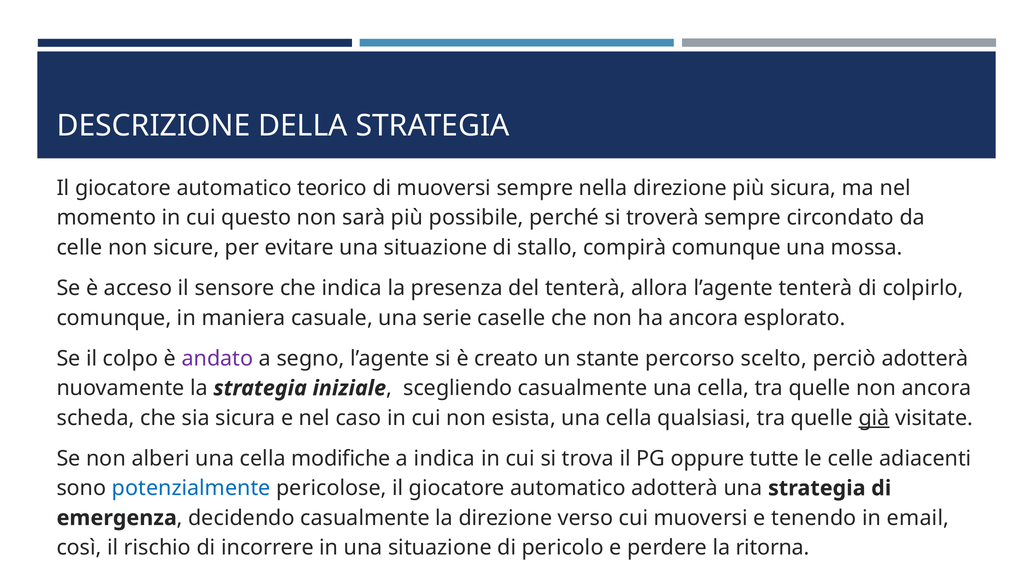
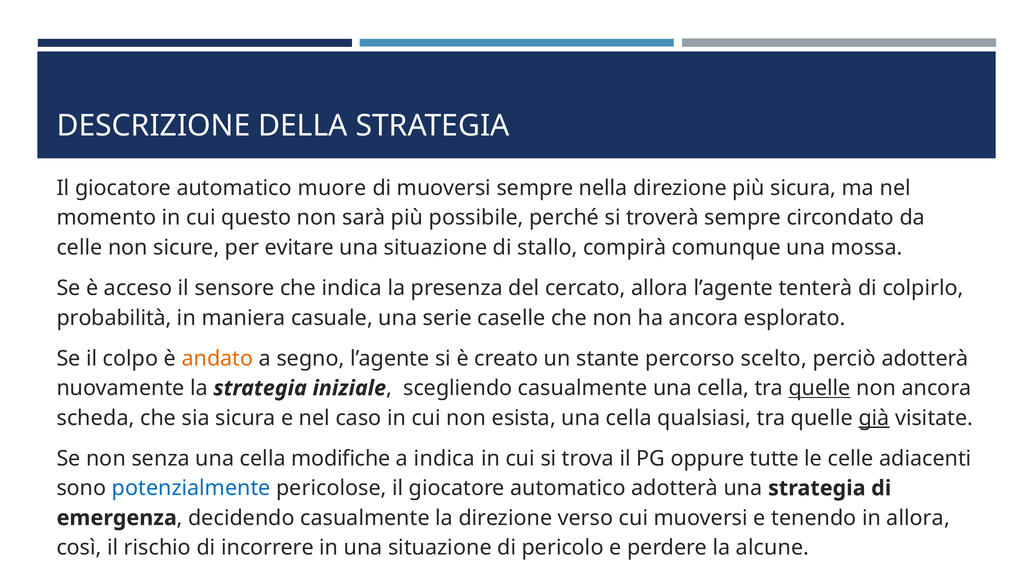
teorico: teorico -> muore (332, 188)
del tenterà: tenterà -> cercato (585, 288)
comunque: comunque -> probabilità (114, 318)
andato colour: purple -> orange (217, 358)
quelle underline: none -> present (820, 388)
alberi: alberi -> senza (161, 458)
in email: email -> allora (918, 518)
ritorna: ritorna -> alcune (773, 547)
